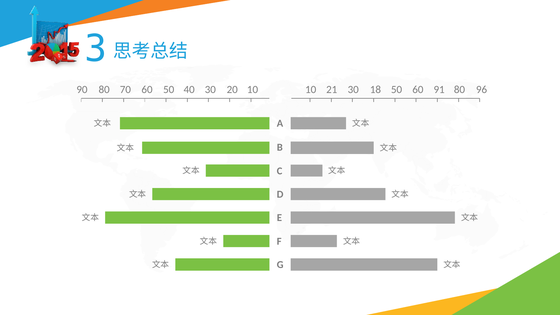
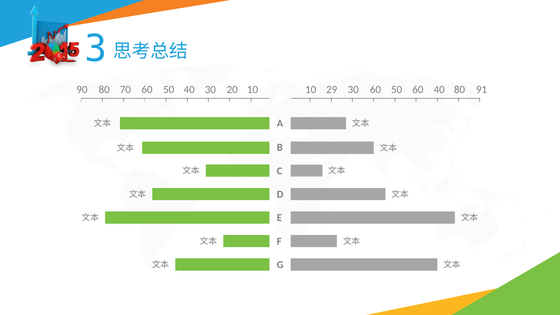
21: 21 -> 29 (332, 89)
30 18: 18 -> 60 (375, 89)
60 91: 91 -> 40 (439, 89)
96: 96 -> 91 (482, 89)
